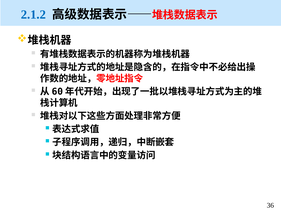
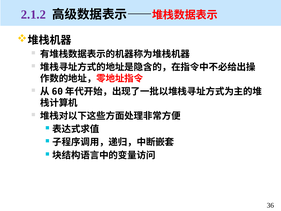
2.1.2 colour: blue -> purple (33, 15)
